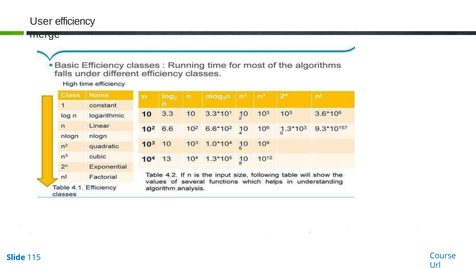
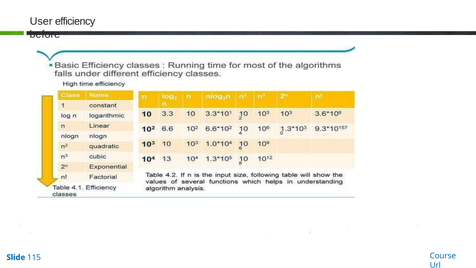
merge: merge -> before (45, 34)
